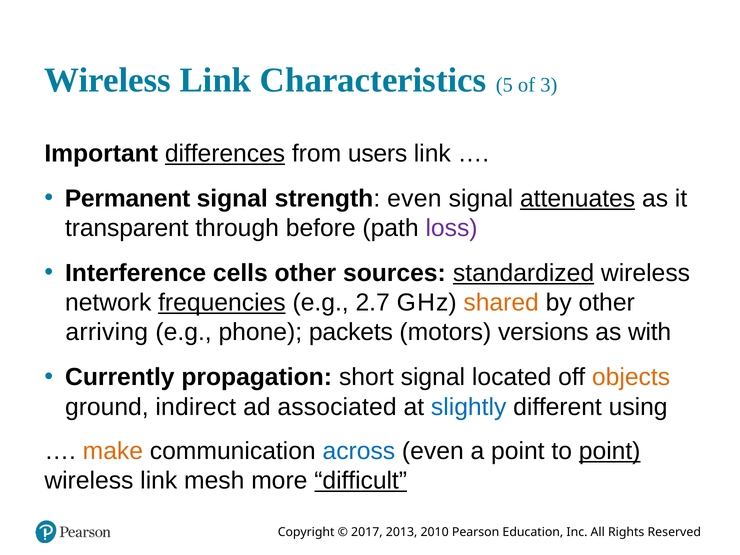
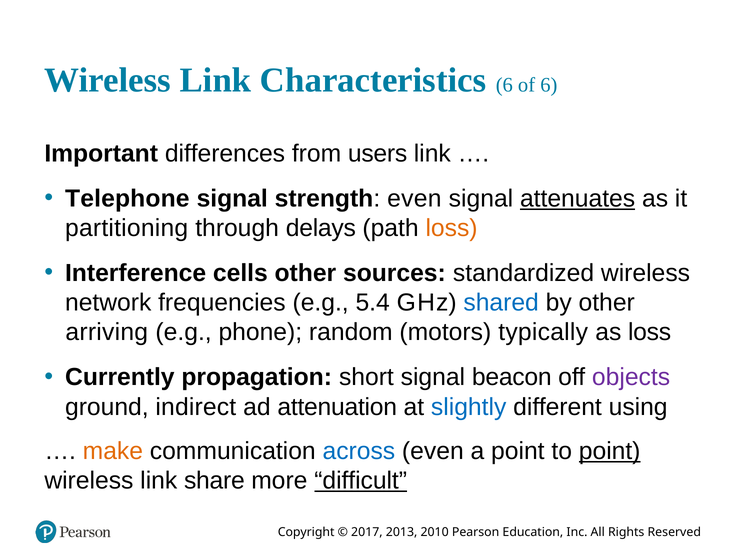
Characteristics 5: 5 -> 6 (504, 85)
of 3: 3 -> 6 (549, 85)
differences underline: present -> none (225, 153)
Permanent: Permanent -> Telephone (127, 198)
transparent: transparent -> partitioning (127, 228)
before: before -> delays (321, 228)
loss colour: purple -> orange (452, 228)
standardized underline: present -> none (524, 273)
frequencies underline: present -> none (222, 303)
2.7: 2.7 -> 5.4 (373, 303)
shared colour: orange -> blue (501, 303)
packets: packets -> random (351, 332)
versions: versions -> typically (543, 332)
as with: with -> loss (650, 332)
located: located -> beacon (512, 377)
objects colour: orange -> purple (631, 377)
associated: associated -> attenuation (337, 407)
mesh: mesh -> share (214, 481)
